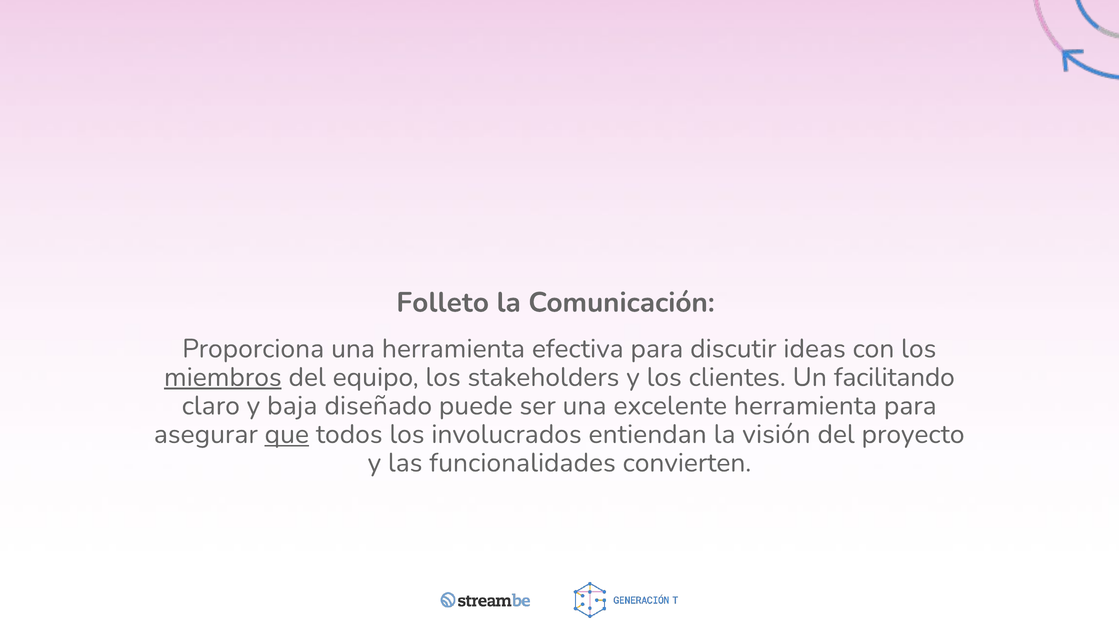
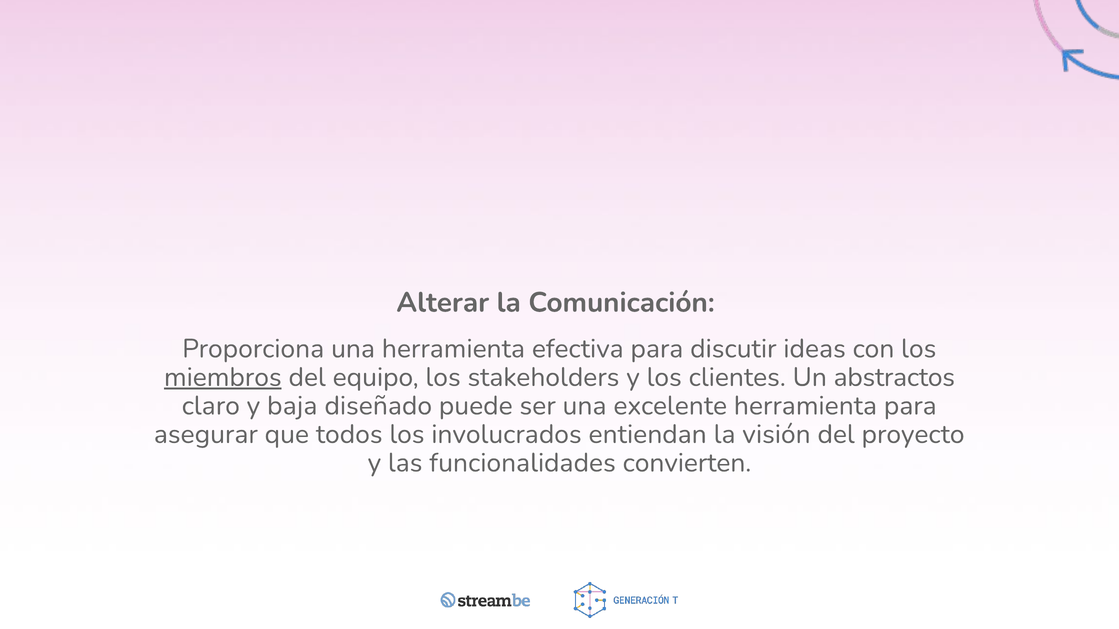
Folleto: Folleto -> Alterar (443, 303)
facilitando: facilitando -> abstractos (894, 377)
que underline: present -> none (287, 435)
